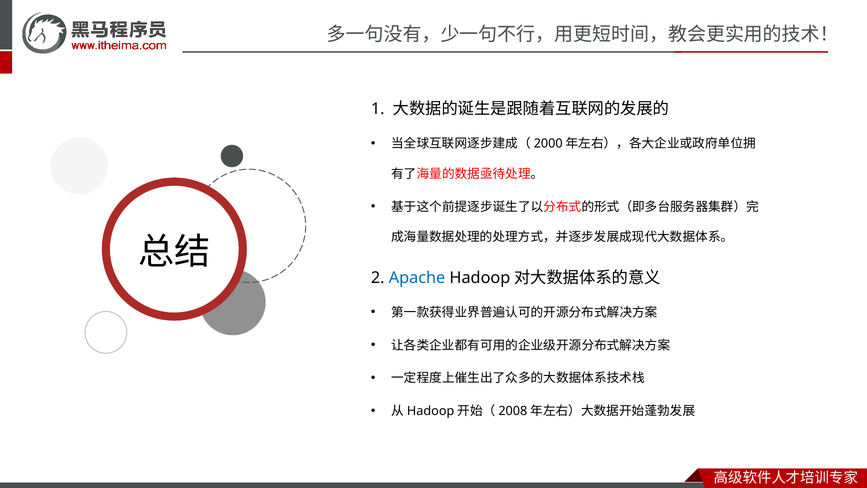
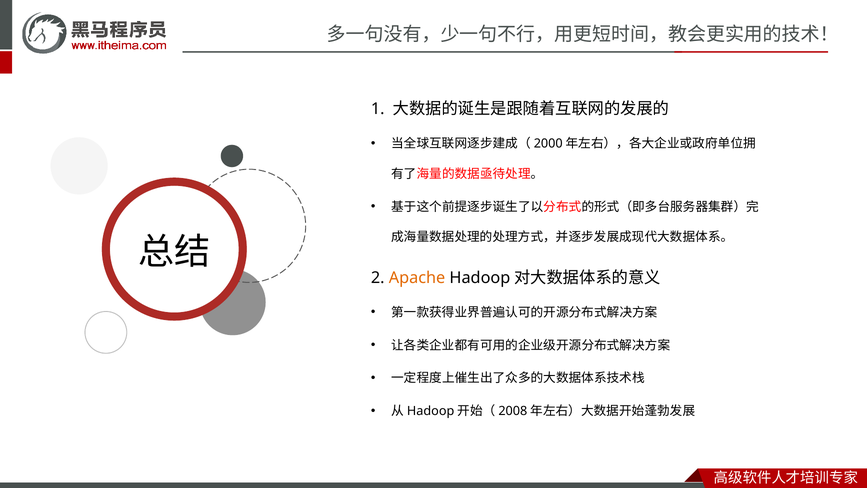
Apache colour: blue -> orange (417, 277)
